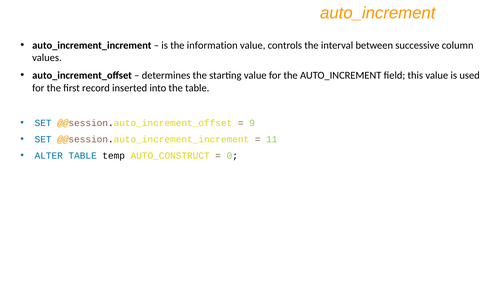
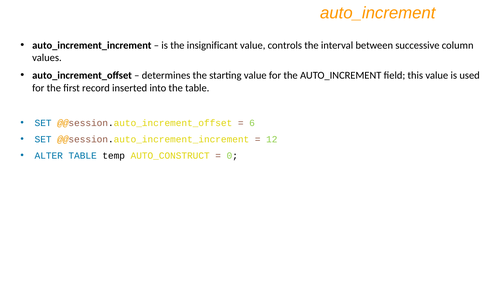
information: information -> insignificant (212, 45)
9: 9 -> 6 (252, 123)
11: 11 -> 12 (272, 139)
